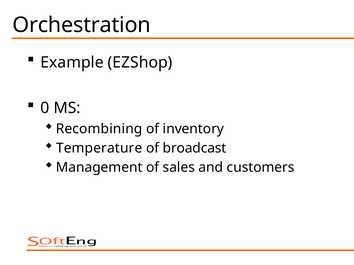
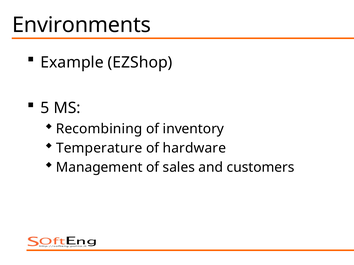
Orchestration: Orchestration -> Environments (82, 25)
0: 0 -> 5 (45, 108)
broadcast: broadcast -> hardware (194, 148)
